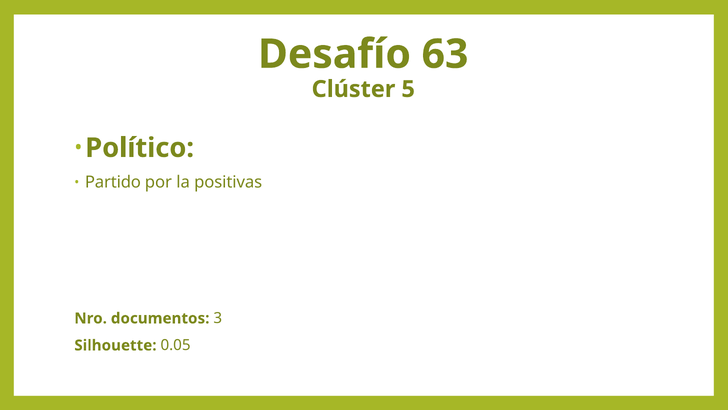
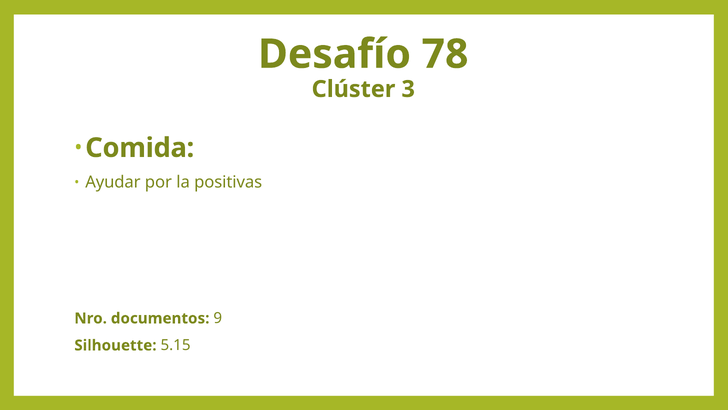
63: 63 -> 78 (445, 54)
5: 5 -> 3 (408, 89)
Político: Político -> Comida (140, 148)
Partido: Partido -> Ayudar (113, 182)
3: 3 -> 9 (218, 318)
0.05: 0.05 -> 5.15 (176, 345)
